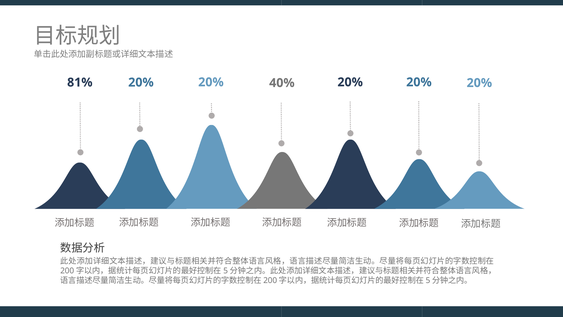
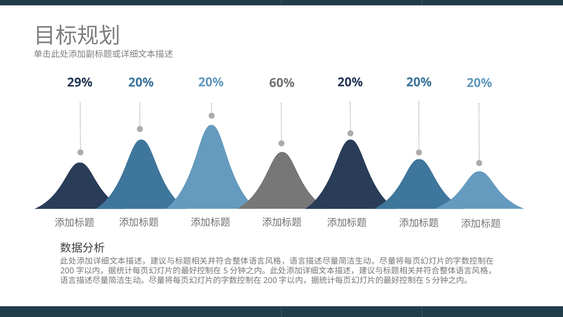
81%: 81% -> 29% (80, 82)
40%: 40% -> 60% (282, 83)
